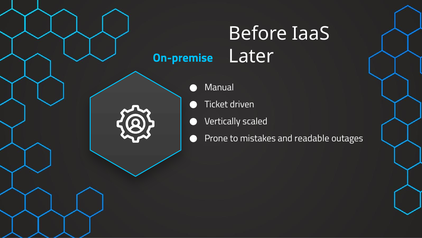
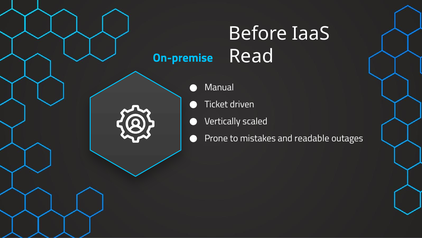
Later: Later -> Read (251, 56)
